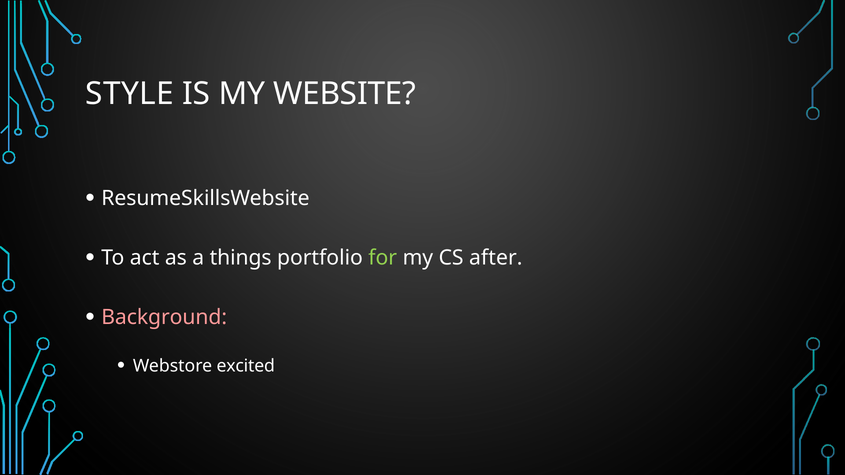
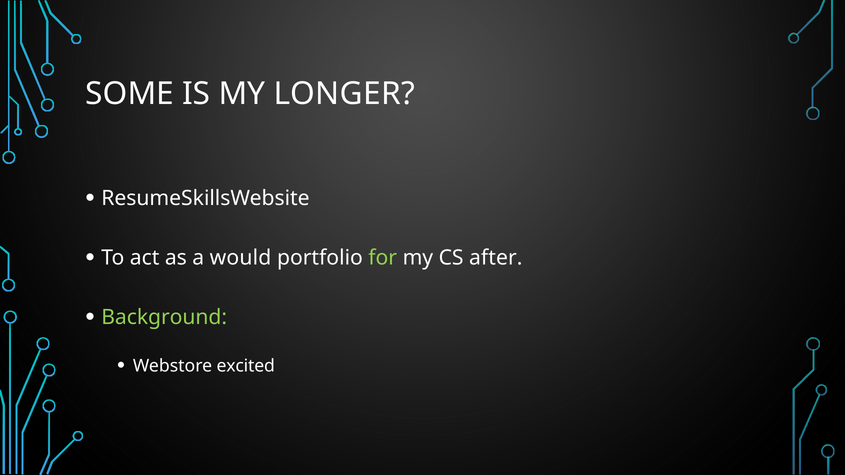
STYLE: STYLE -> SOME (130, 94)
WEBSITE: WEBSITE -> LONGER (344, 94)
things: things -> would (241, 258)
Background colour: pink -> light green (164, 318)
